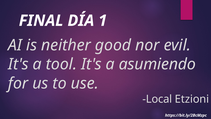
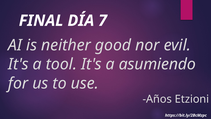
1: 1 -> 7 (103, 21)
Local: Local -> Años (157, 99)
